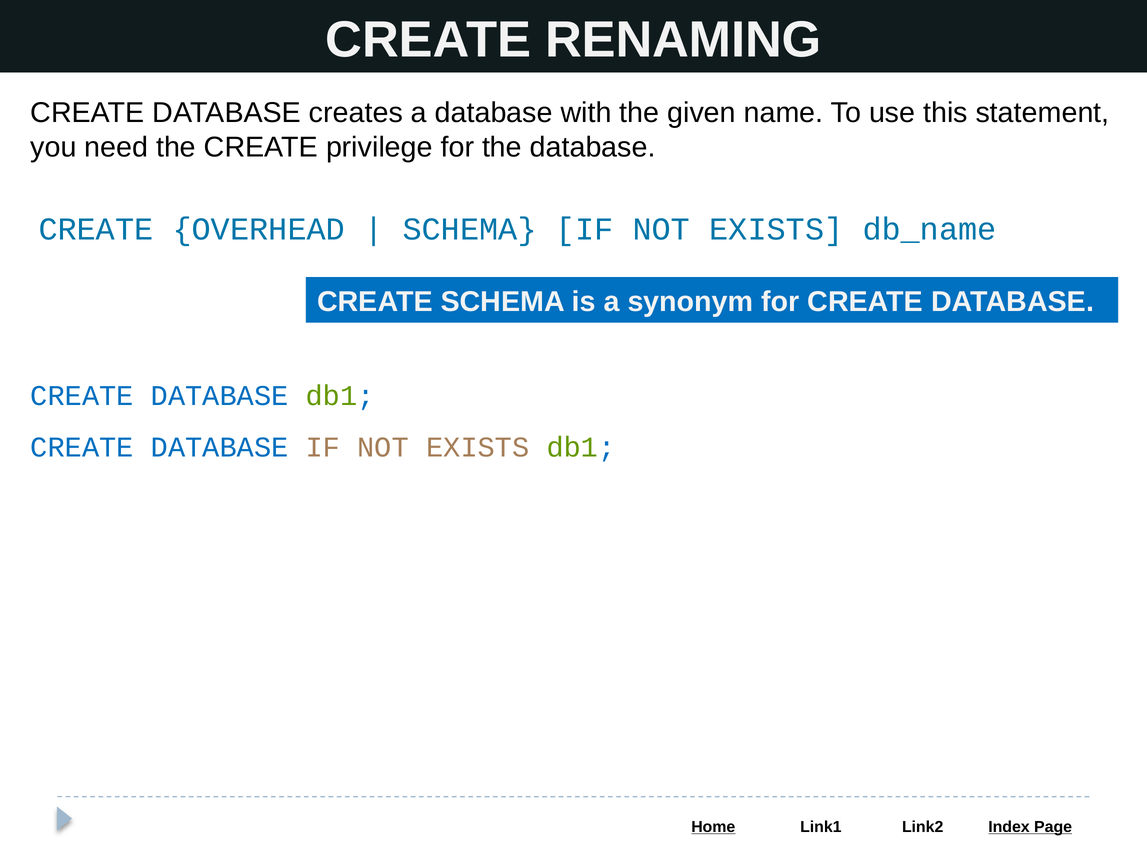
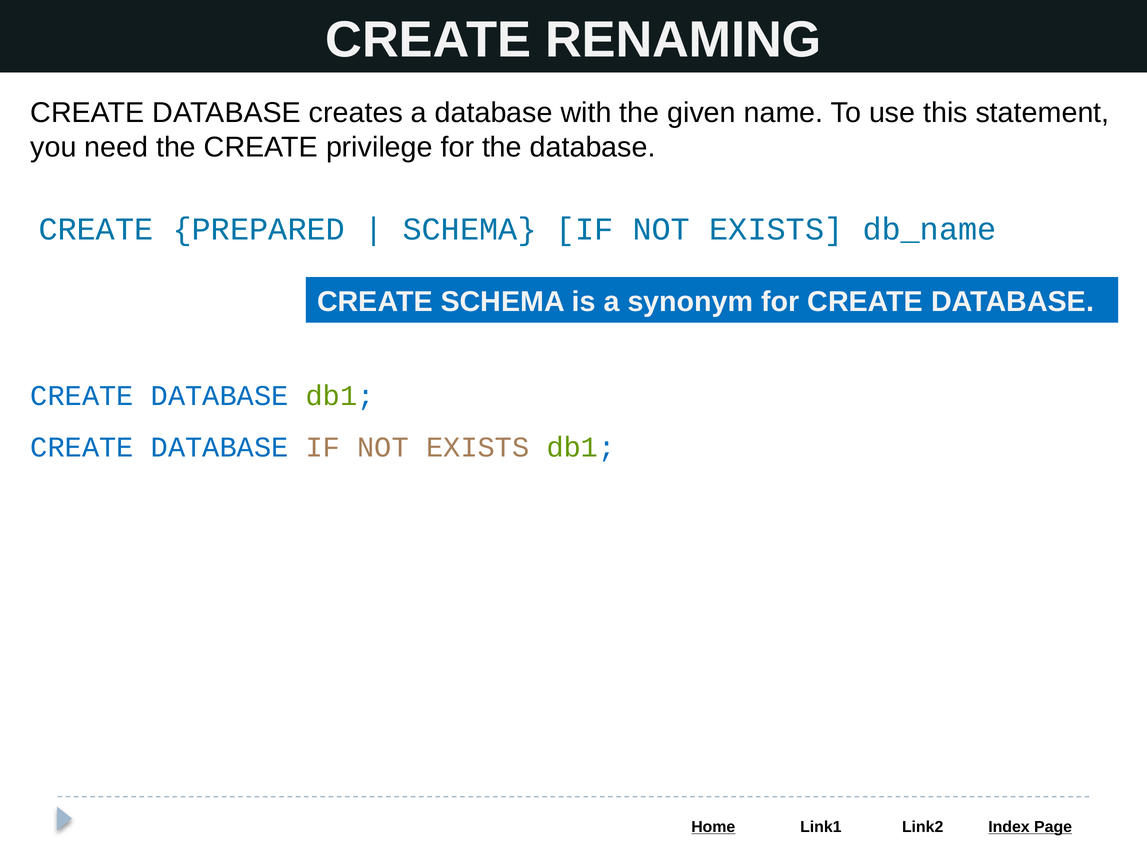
OVERHEAD: OVERHEAD -> PREPARED (259, 229)
